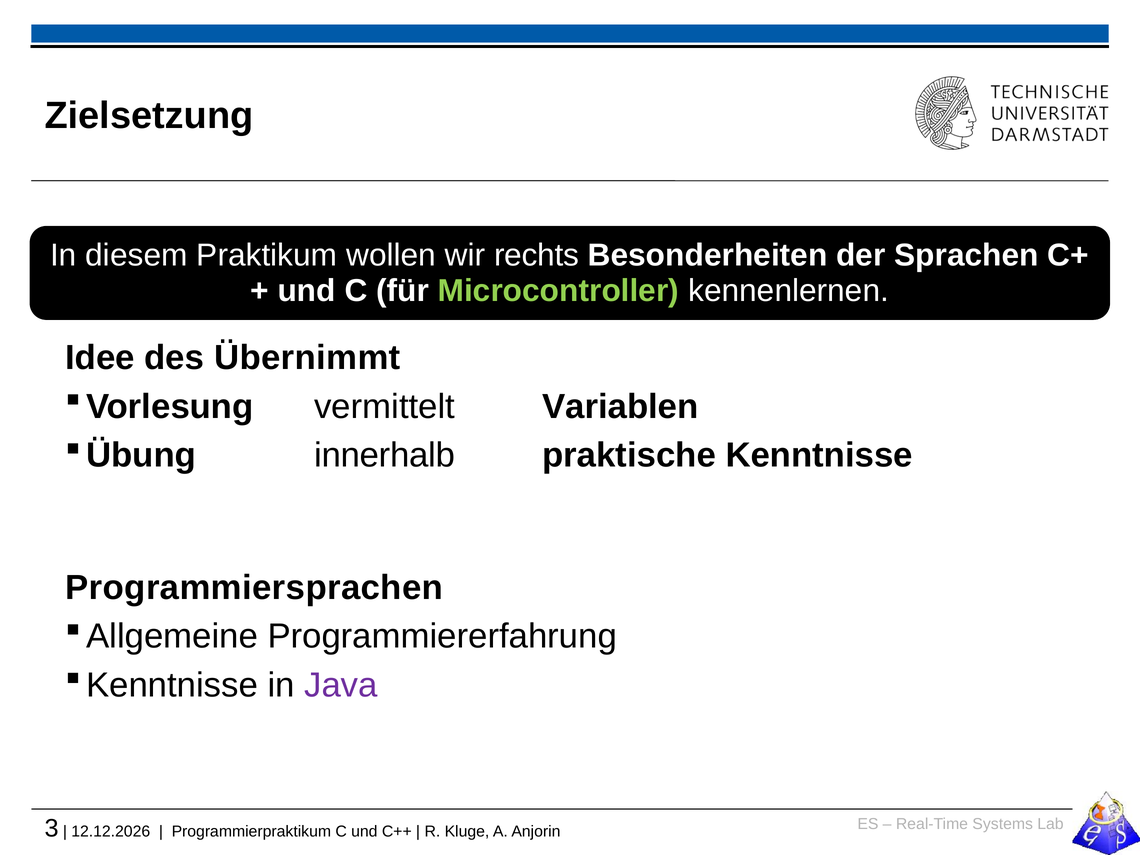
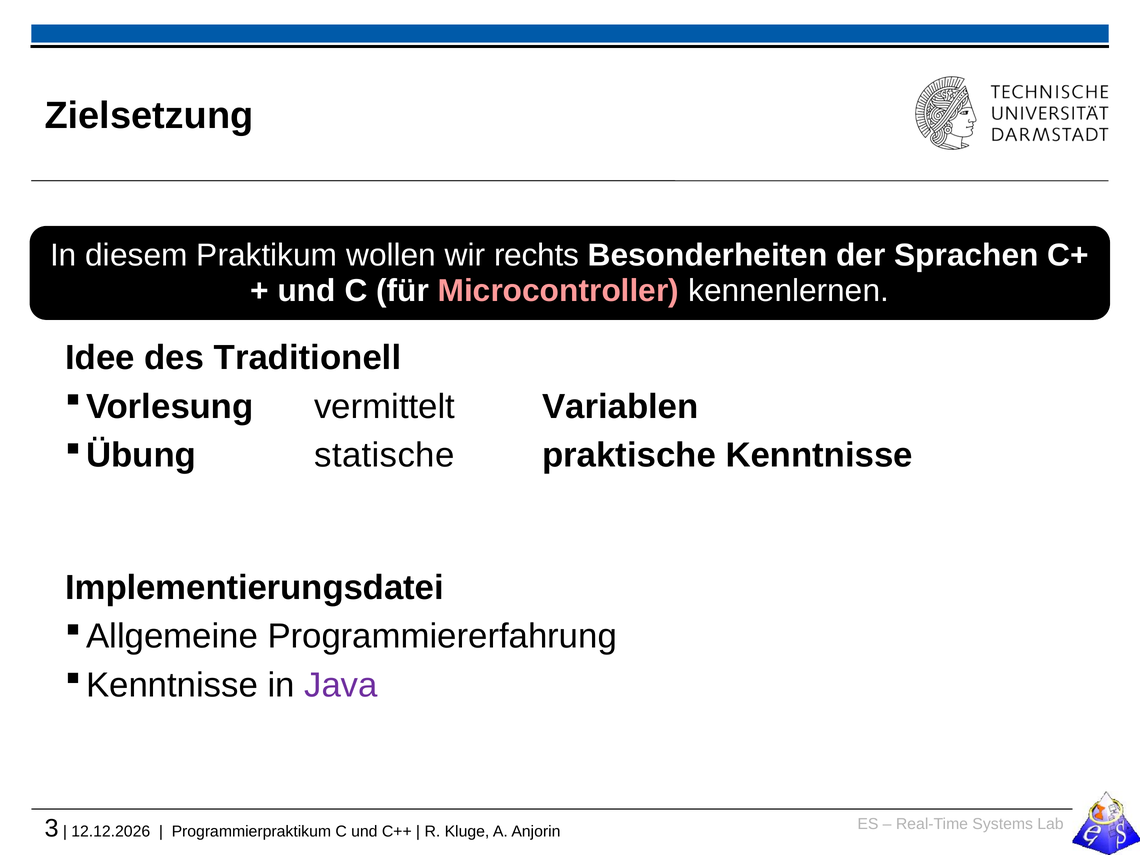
Microcontroller colour: light green -> pink (558, 291)
Übernimmt: Übernimmt -> Traditionell (308, 358)
innerhalb: innerhalb -> statische (384, 455)
Programmiersprachen: Programmiersprachen -> Implementierungsdatei (254, 588)
